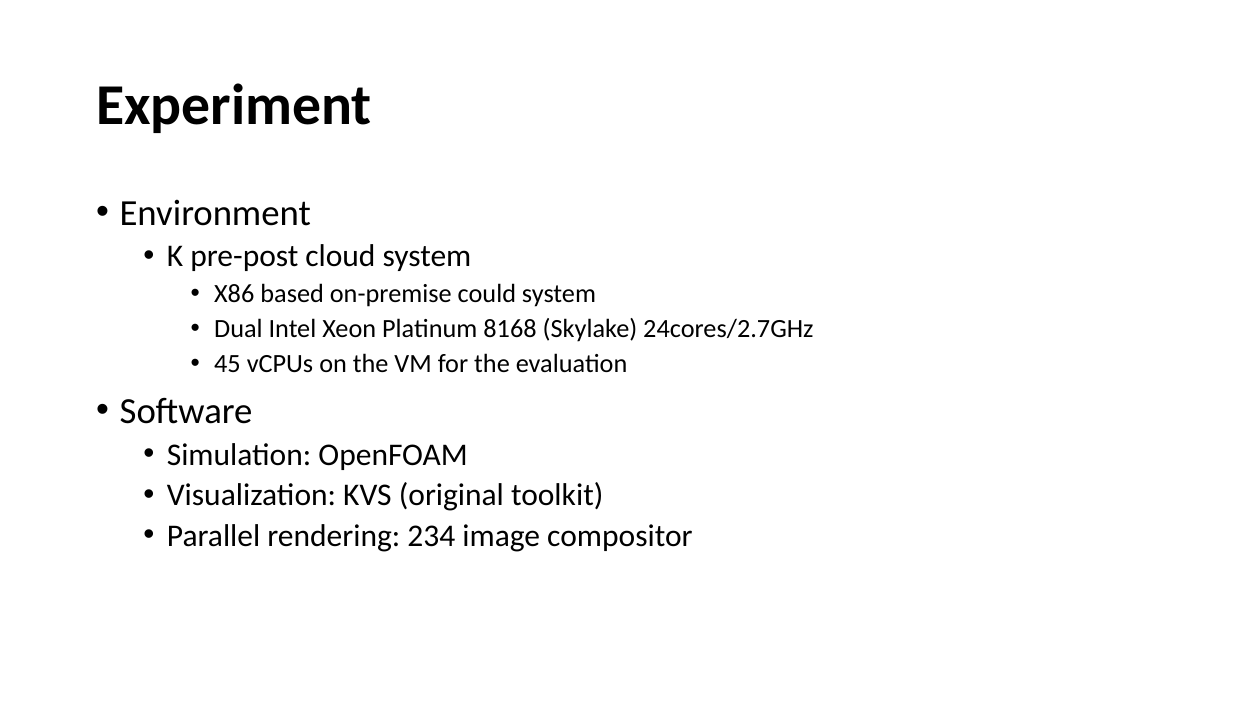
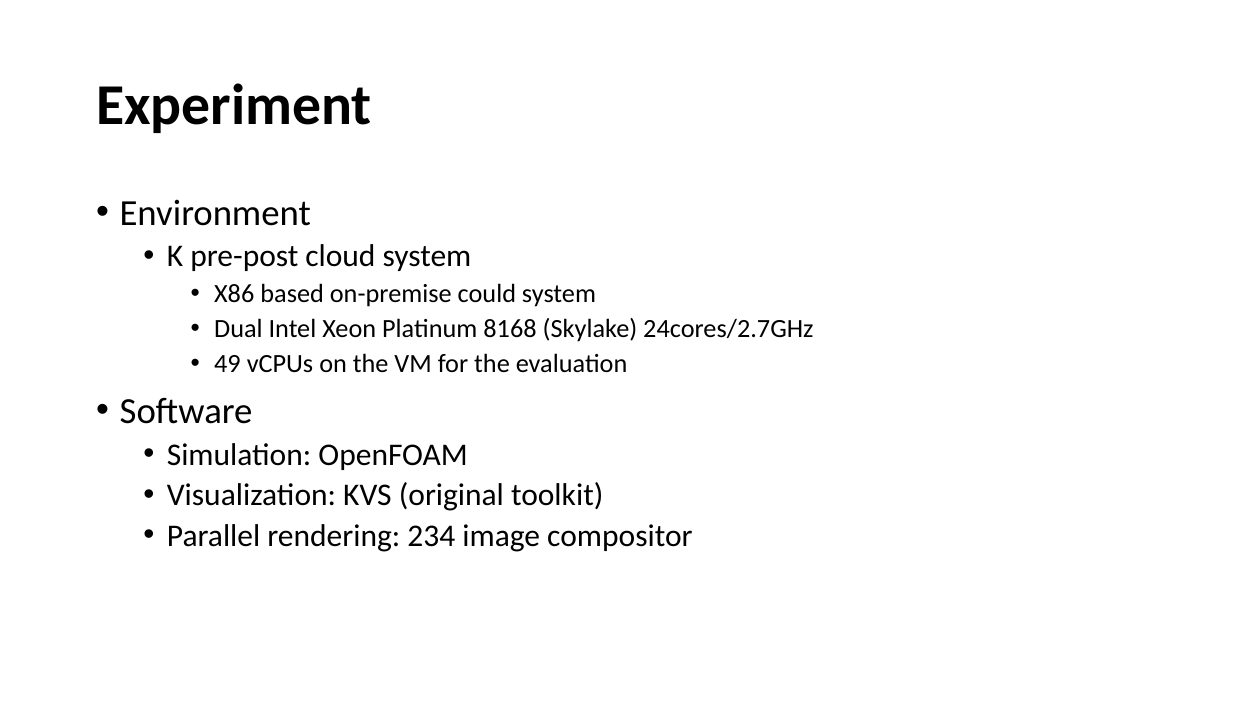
45: 45 -> 49 (227, 364)
